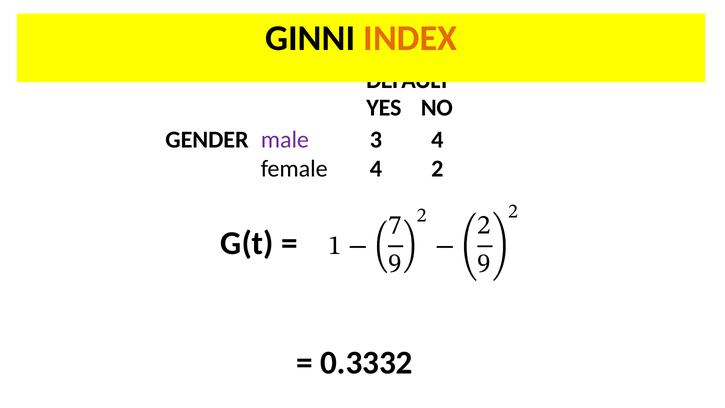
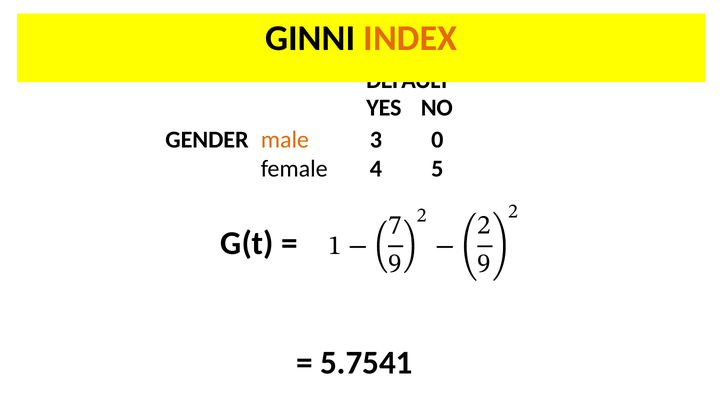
male colour: purple -> orange (285, 140)
3 4: 4 -> 0 (437, 140)
4 2: 2 -> 5 (437, 169)
0.3332: 0.3332 -> 5.7541 (366, 363)
